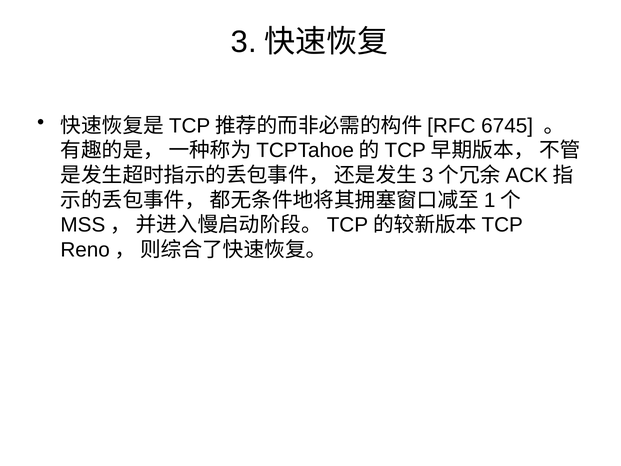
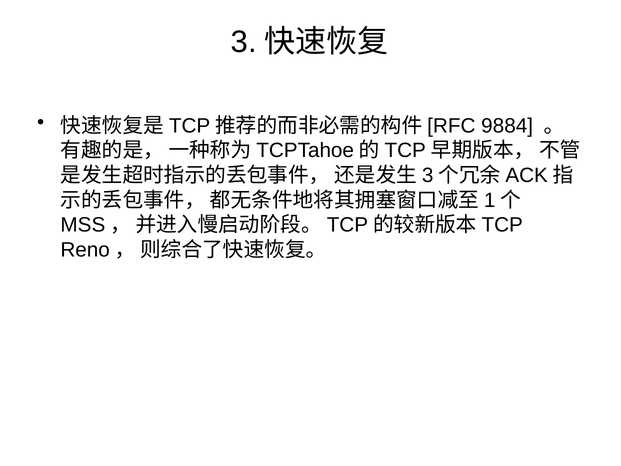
6745: 6745 -> 9884 (507, 126)
